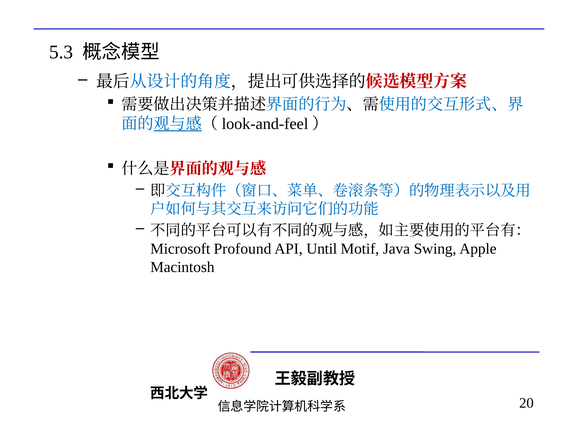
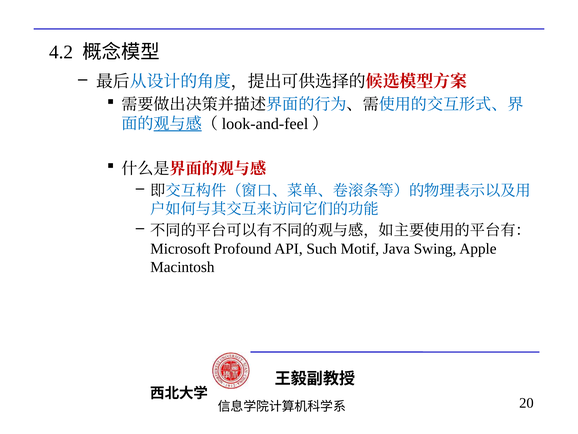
5.3: 5.3 -> 4.2 (61, 52)
Until: Until -> Such (322, 248)
